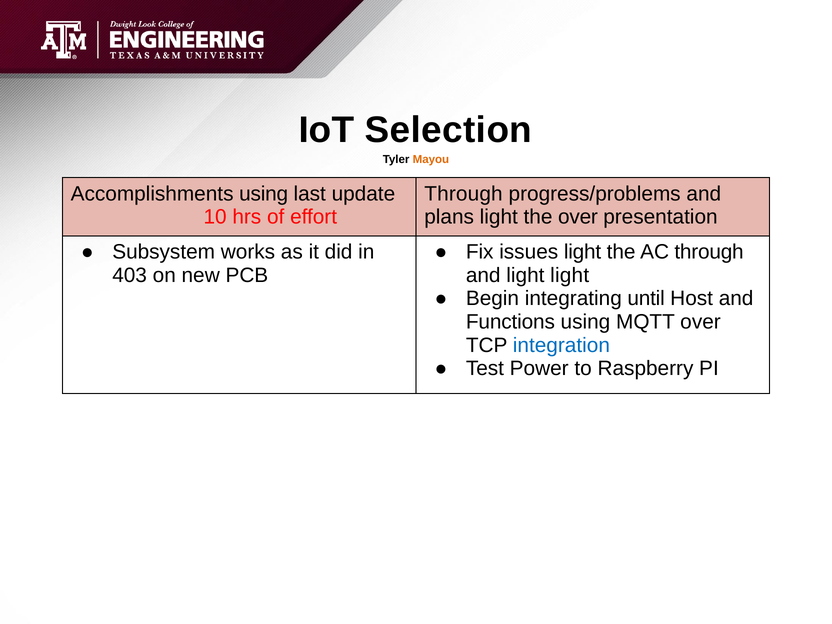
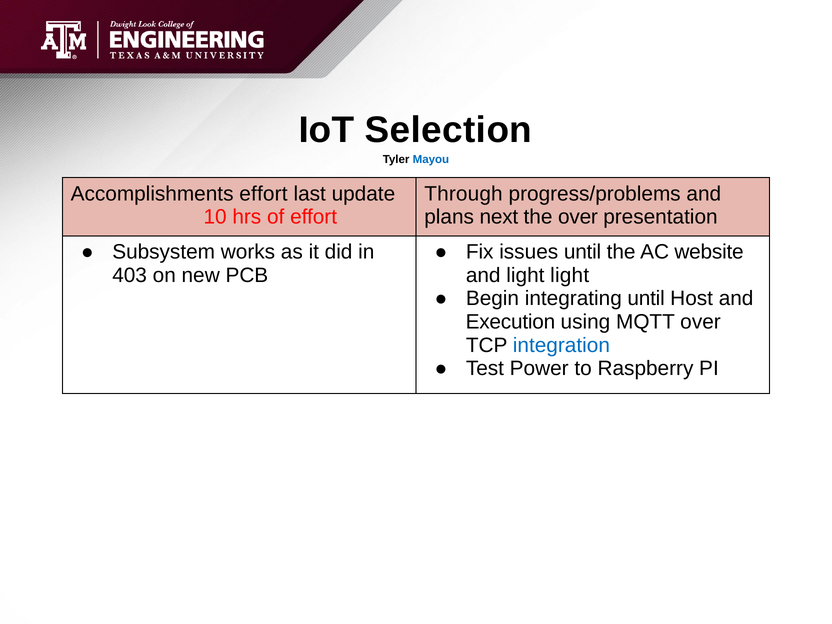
Mayou colour: orange -> blue (431, 159)
Accomplishments using: using -> effort (263, 194)
plans light: light -> next (499, 217)
issues light: light -> until (583, 252)
AC through: through -> website (709, 252)
Functions: Functions -> Execution (510, 322)
